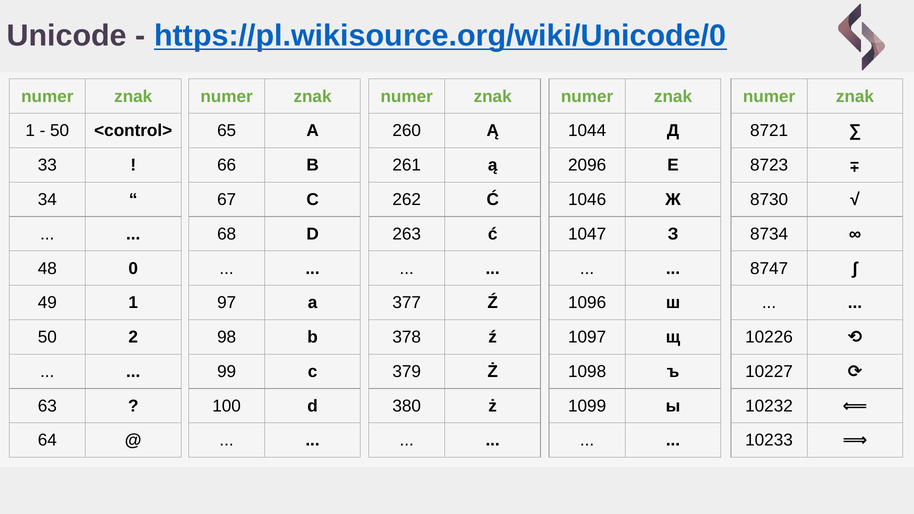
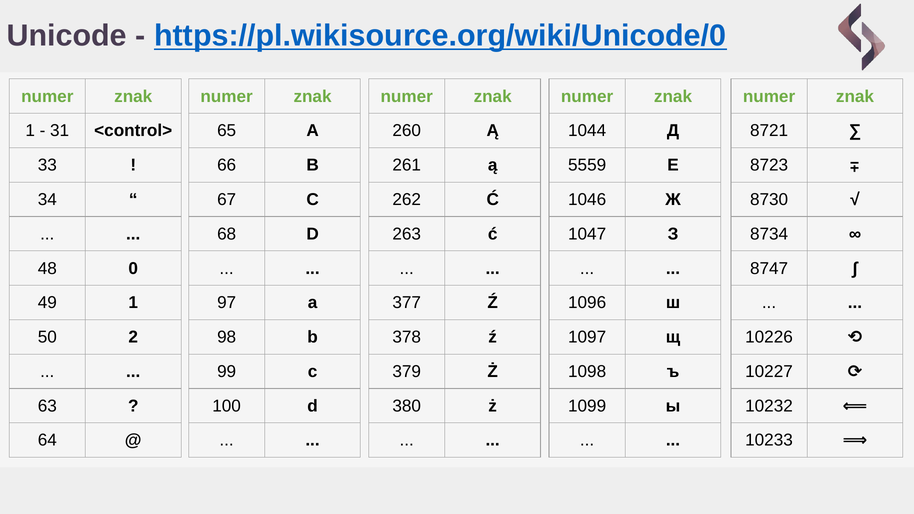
50: 50 -> 31 (60, 131)
2096: 2096 -> 5559 (587, 165)
